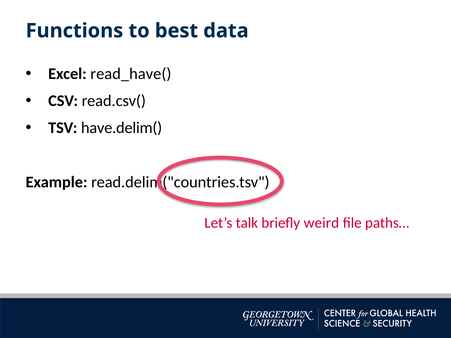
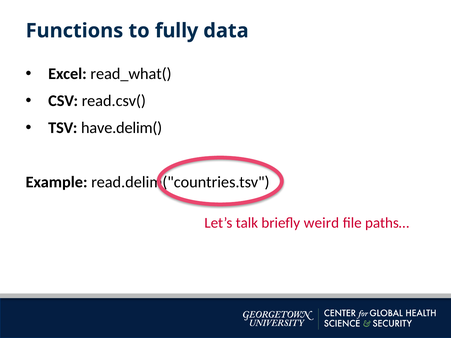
best: best -> fully (177, 31)
read_have(: read_have( -> read_what( (131, 74)
